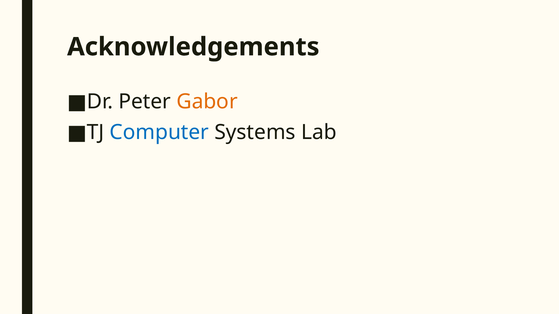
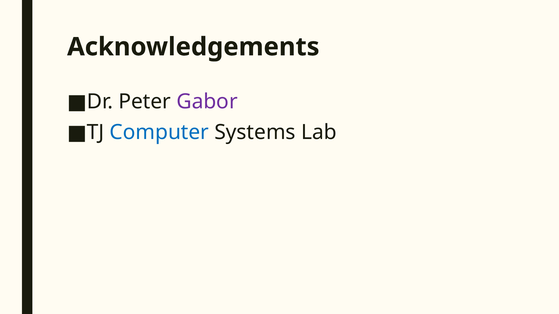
Gabor colour: orange -> purple (207, 102)
